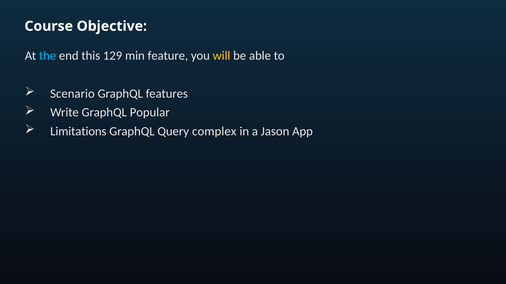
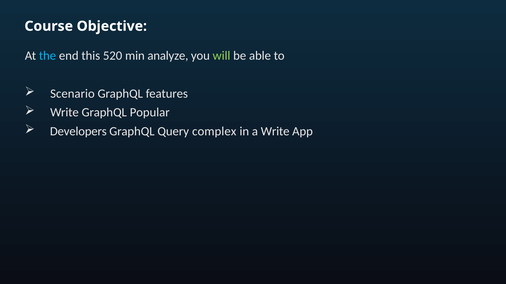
129: 129 -> 520 (113, 56)
feature: feature -> analyze (168, 56)
will colour: yellow -> light green (222, 56)
Limitations: Limitations -> Developers (78, 132)
a Jason: Jason -> Write (275, 132)
